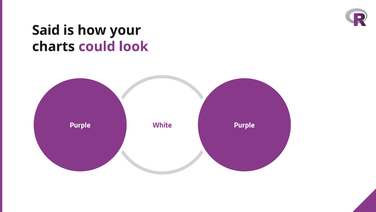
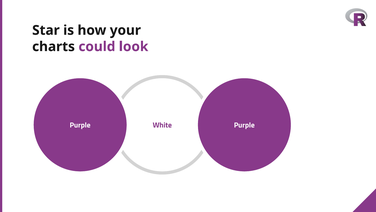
Said: Said -> Star (46, 30)
